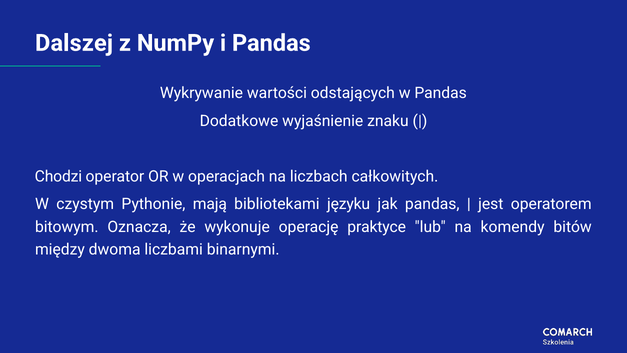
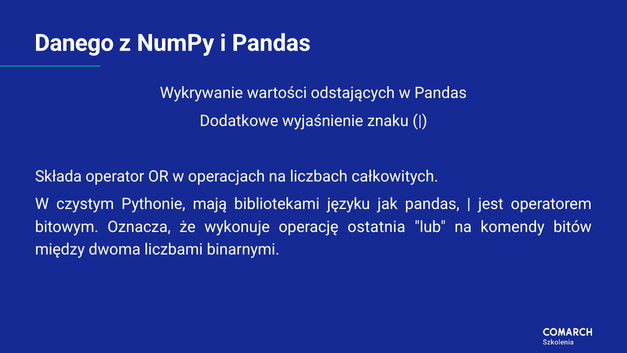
Dalszej: Dalszej -> Danego (74, 43)
Chodzi: Chodzi -> Składa (58, 176)
praktyce: praktyce -> ostatnia (377, 227)
